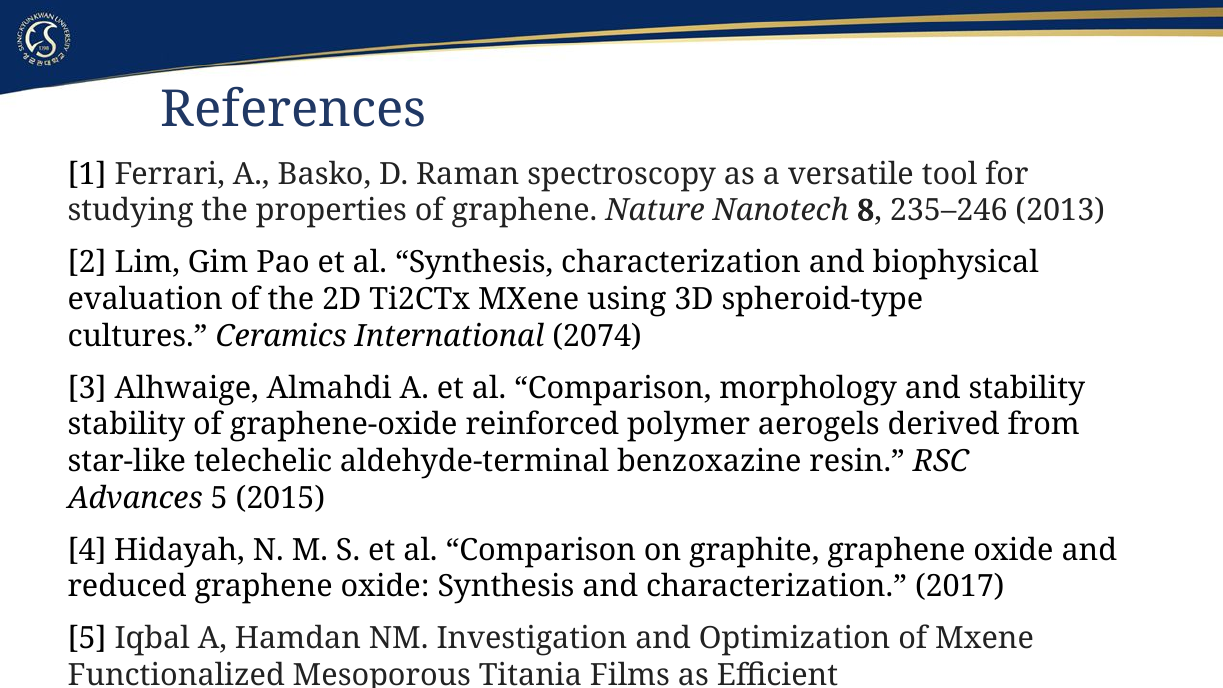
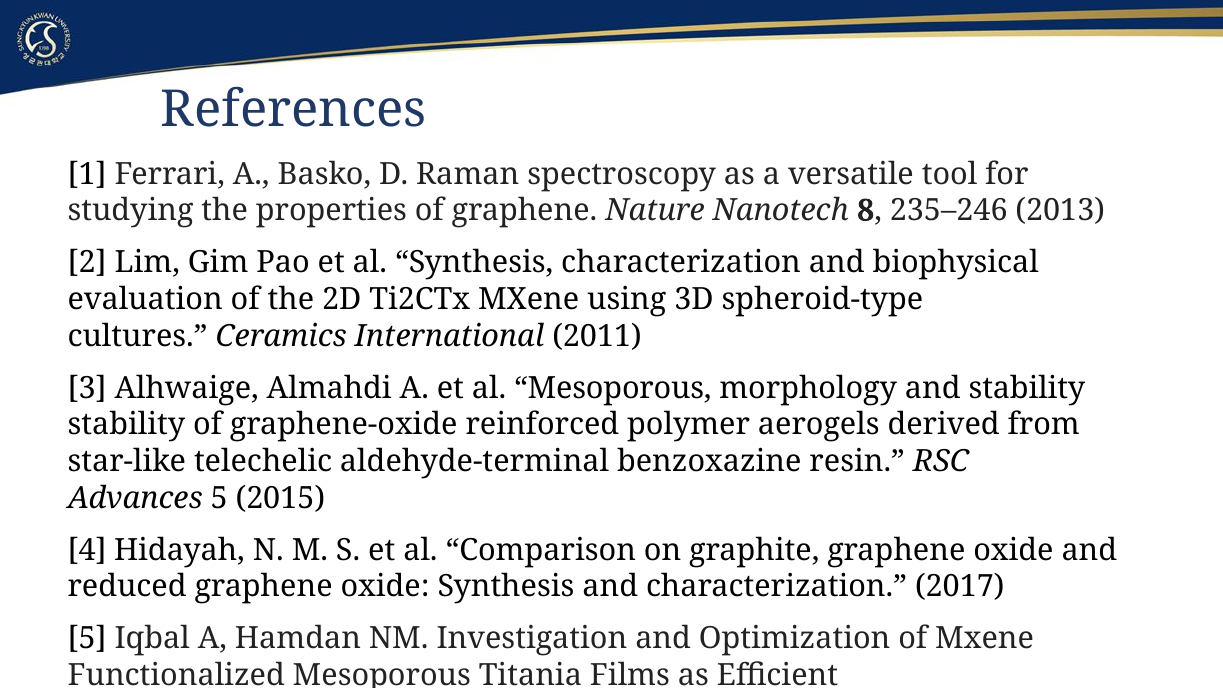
2074: 2074 -> 2011 (597, 336)
A et al Comparison: Comparison -> Mesoporous (613, 388)
